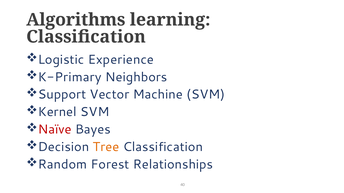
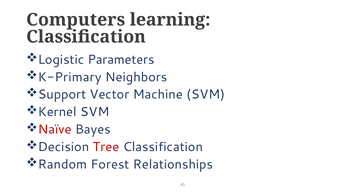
Algorithms: Algorithms -> Computers (76, 20)
Experience: Experience -> Parameters (121, 60)
Tree colour: orange -> red (106, 147)
